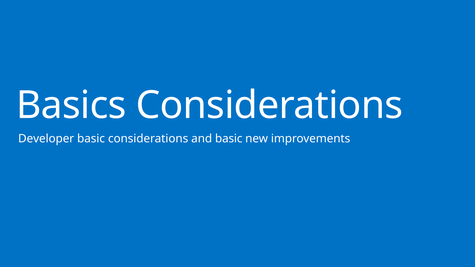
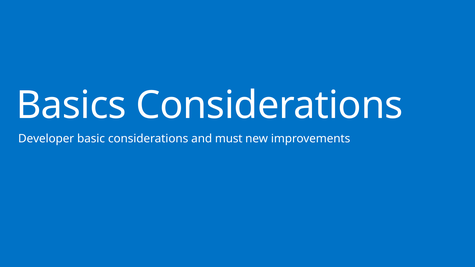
and basic: basic -> must (229, 139)
